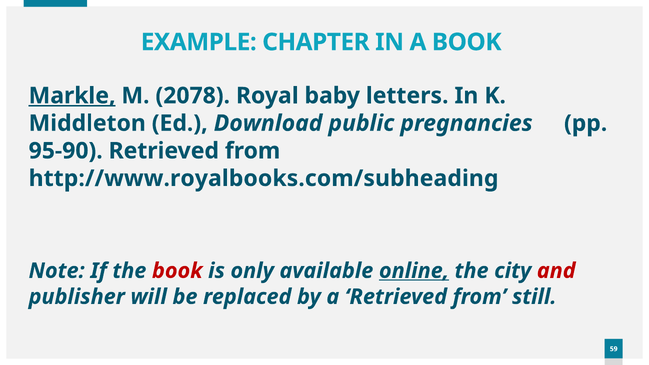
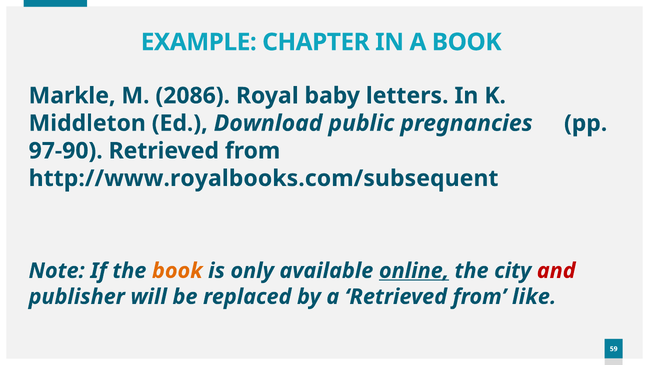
Markle underline: present -> none (72, 96)
2078: 2078 -> 2086 (193, 96)
95-90: 95-90 -> 97-90 (66, 151)
http://www.royalbooks.com/subheading: http://www.royalbooks.com/subheading -> http://www.royalbooks.com/subsequent (264, 178)
book colour: red -> orange (177, 271)
still: still -> like (534, 297)
